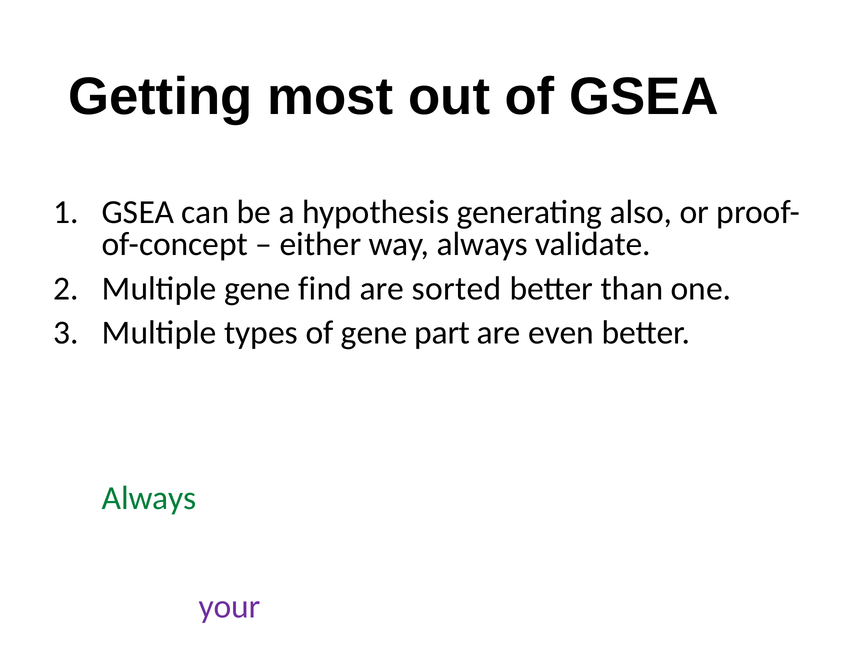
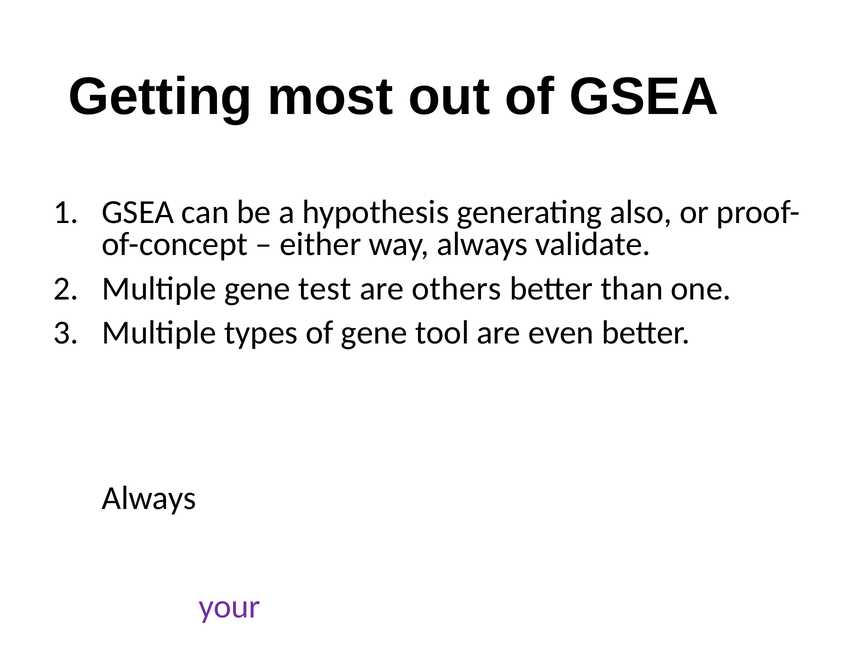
find: find -> test (325, 289)
are sorted: sorted -> others (457, 289)
part: part -> tool (442, 333)
Always colour: green -> black (149, 498)
